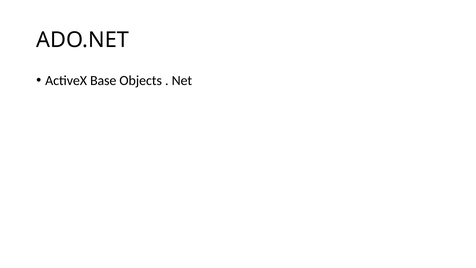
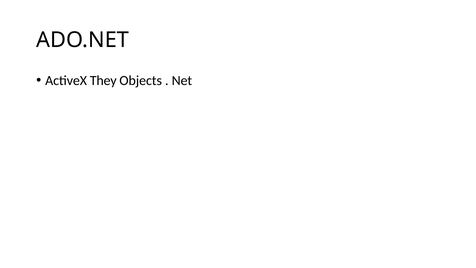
Base: Base -> They (103, 80)
